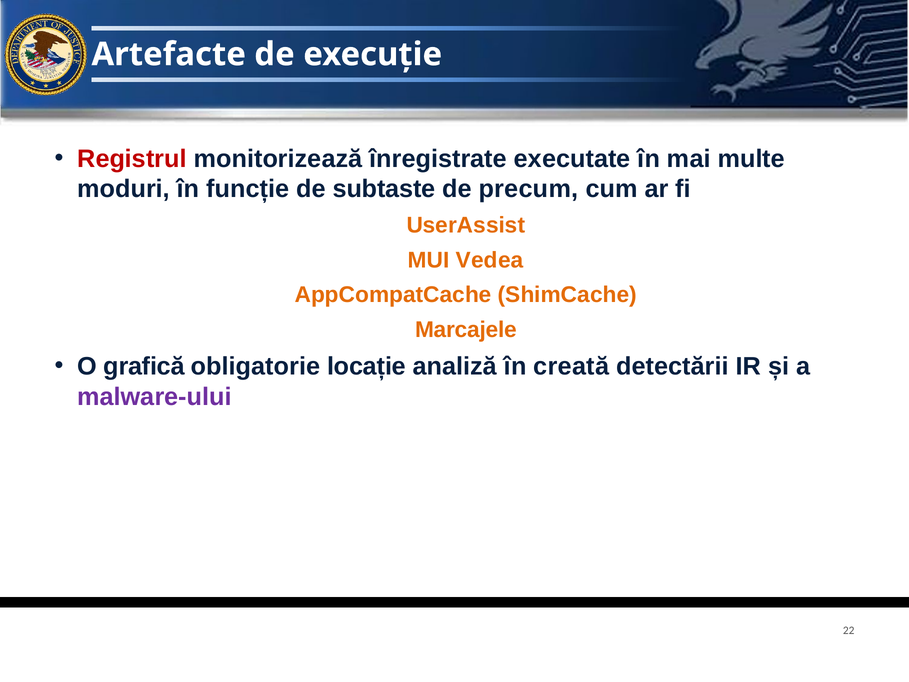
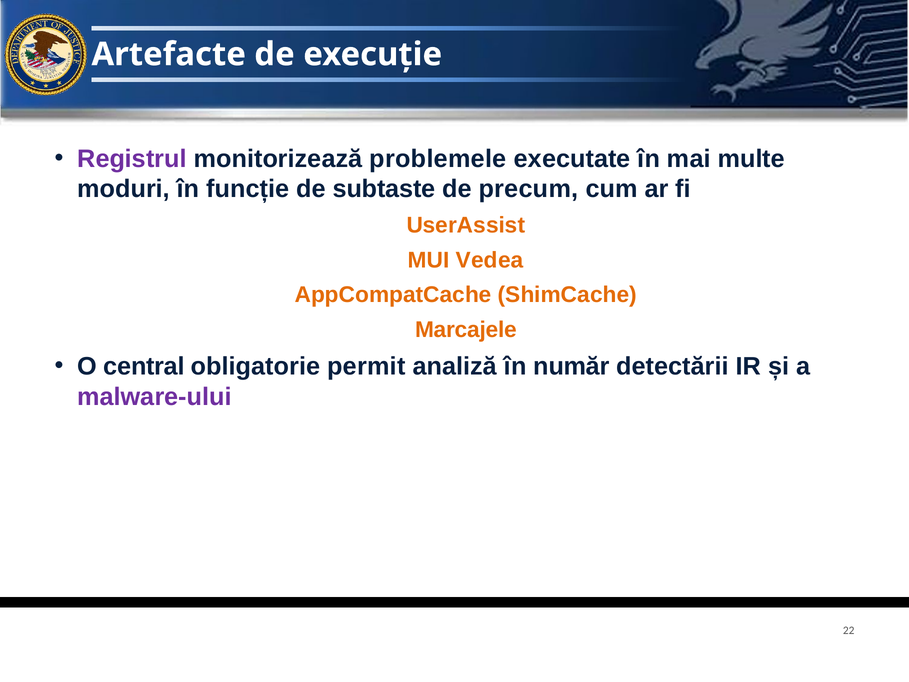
Registrul colour: red -> purple (132, 159)
înregistrate: înregistrate -> problemele (438, 159)
grafică: grafică -> central (144, 366)
locație: locație -> permit (366, 366)
creată: creată -> număr (572, 366)
